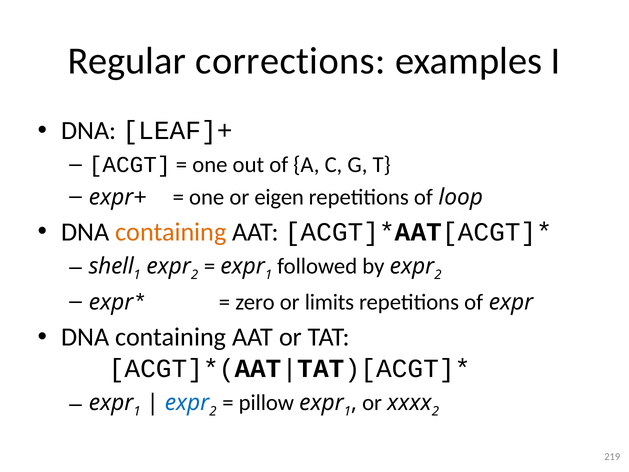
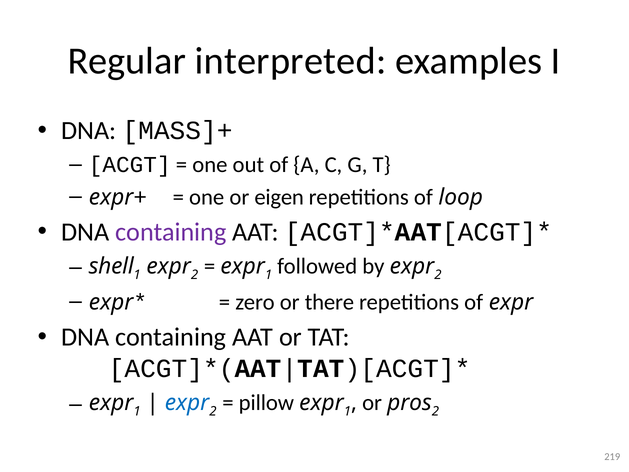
corrections: corrections -> interpreted (291, 61)
LEAF]+: LEAF]+ -> MASS]+ (177, 131)
containing colour: orange -> purple (171, 232)
limits: limits -> there (329, 302)
xxxx: xxxx -> pros (409, 403)
